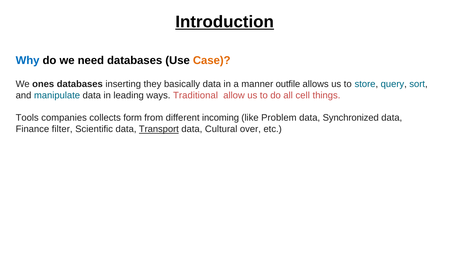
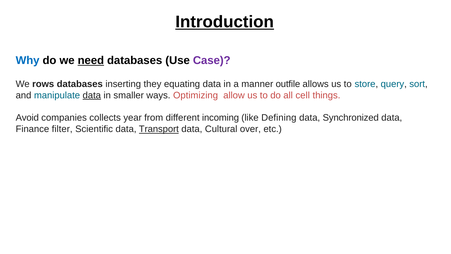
need underline: none -> present (91, 60)
Case colour: orange -> purple (212, 60)
ones: ones -> rows (43, 84)
basically: basically -> equating (182, 84)
data underline: none -> present (92, 95)
leading: leading -> smaller (129, 95)
Traditional: Traditional -> Optimizing (196, 95)
Tools: Tools -> Avoid (27, 118)
form: form -> year (133, 118)
Problem: Problem -> Defining (279, 118)
